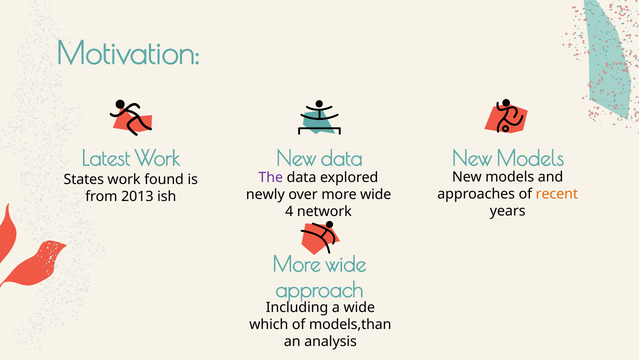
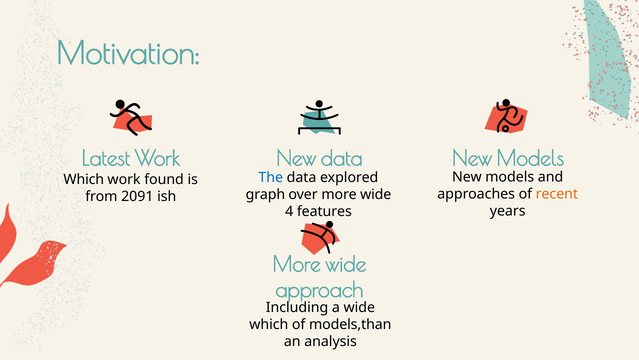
The colour: purple -> blue (271, 177)
States: States -> Which (84, 179)
newly: newly -> graph (265, 194)
2013: 2013 -> 2091 (137, 196)
network: network -> features (324, 211)
